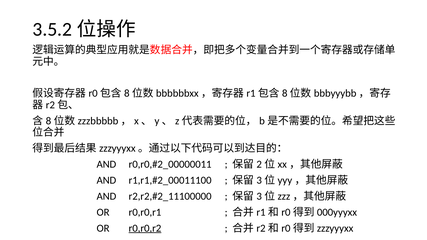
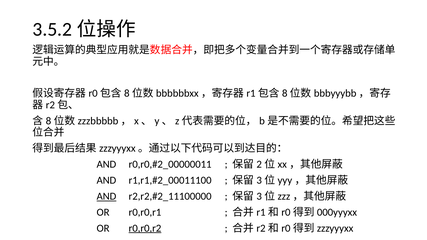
AND underline: none -> present (106, 196)
